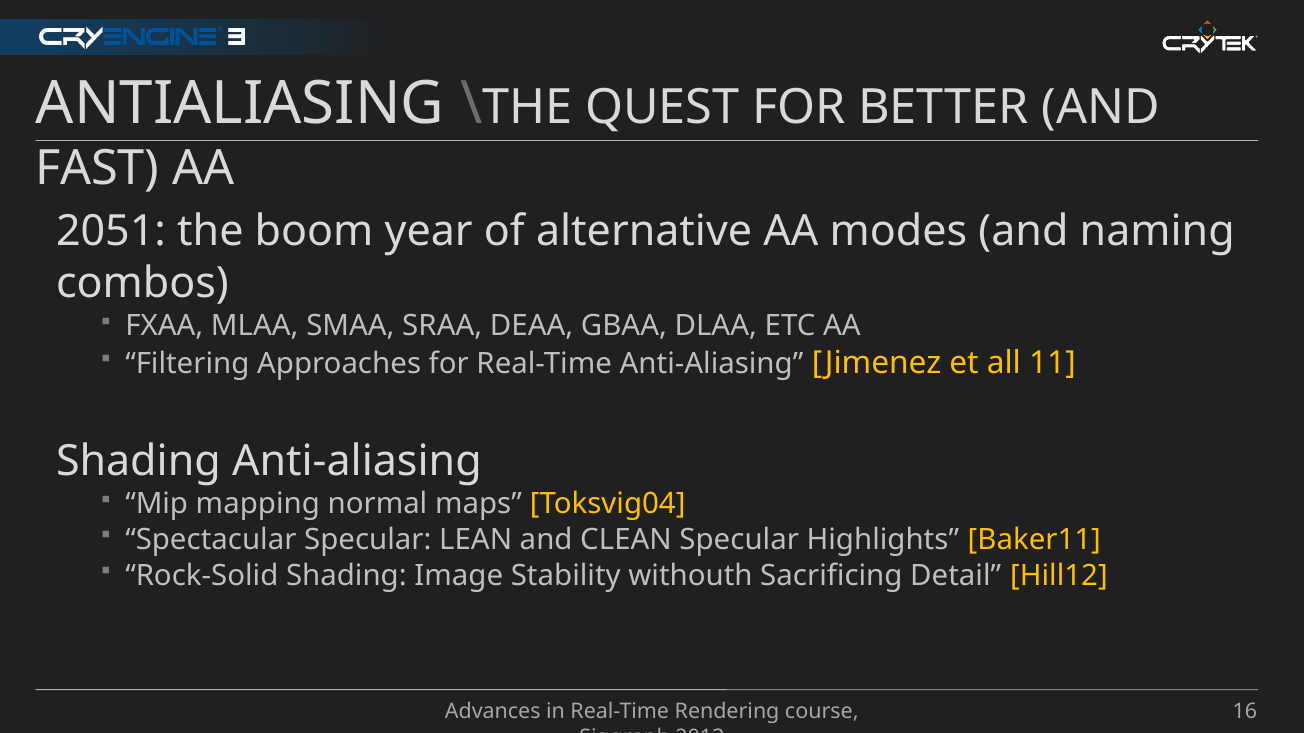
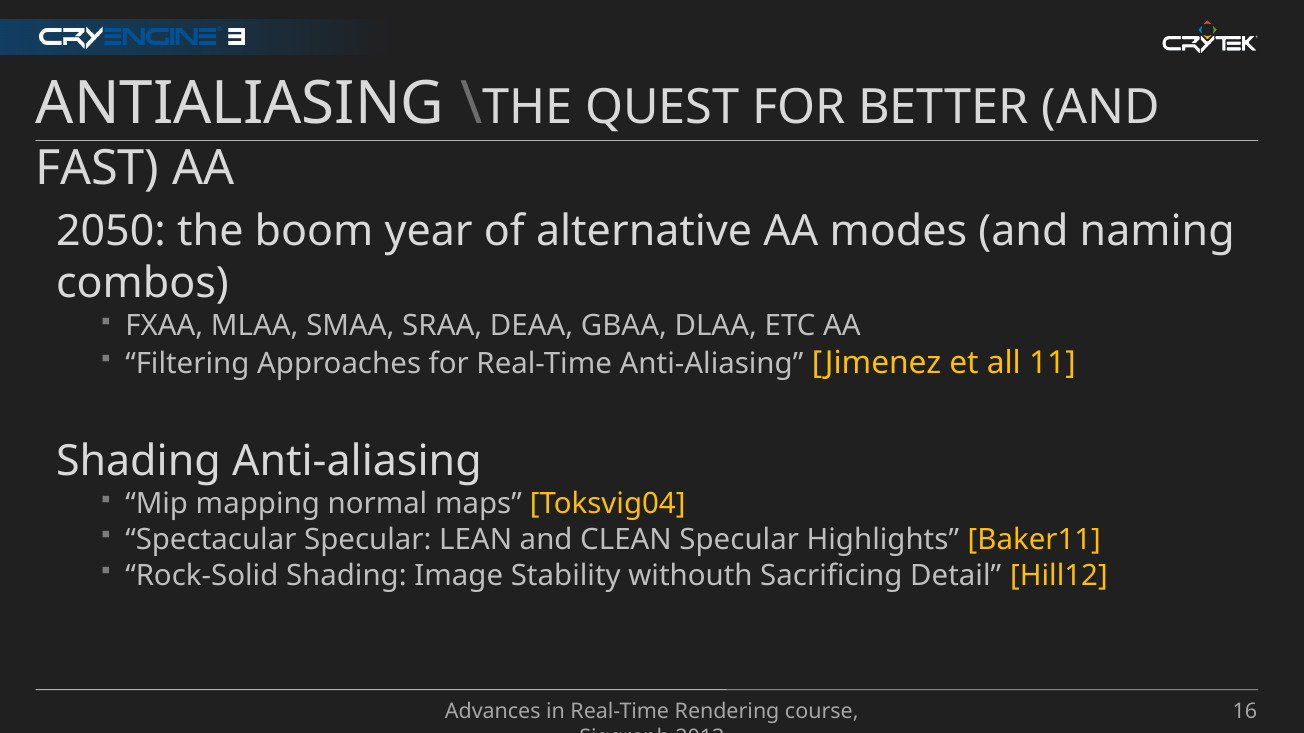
2051: 2051 -> 2050 (111, 232)
